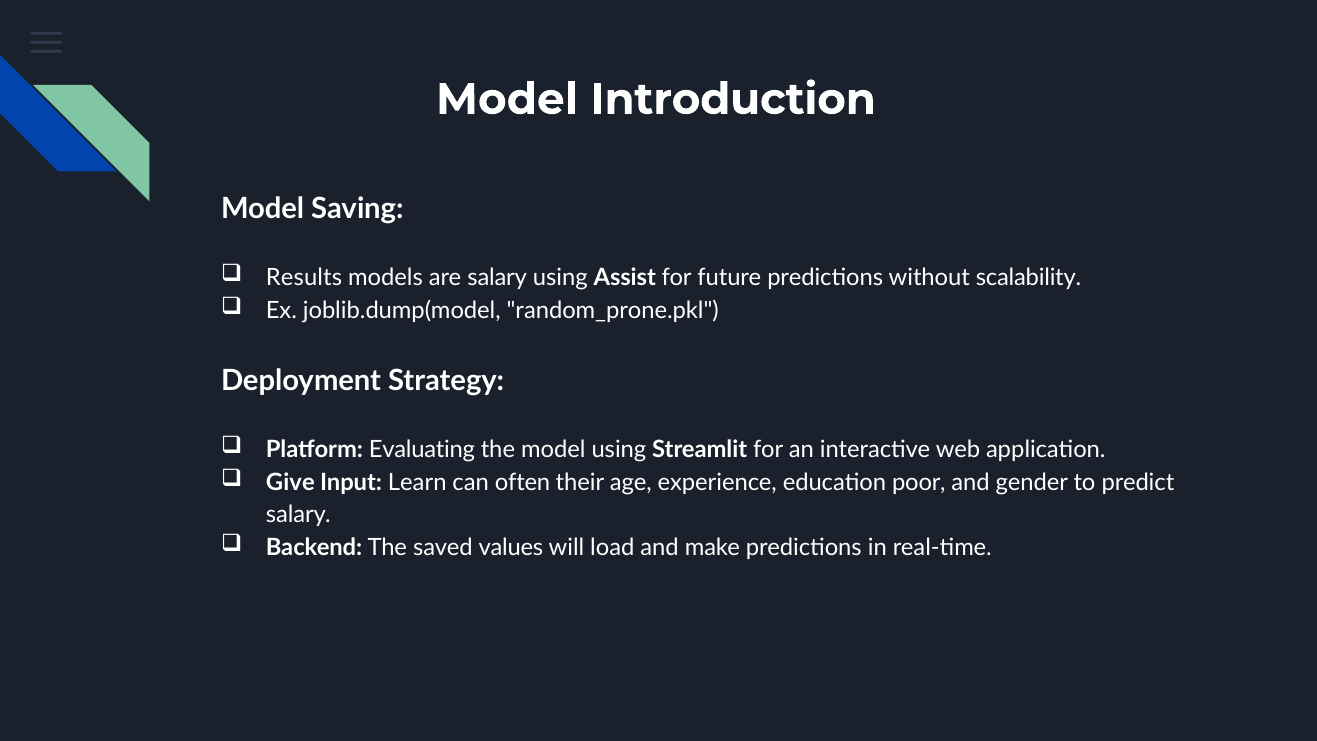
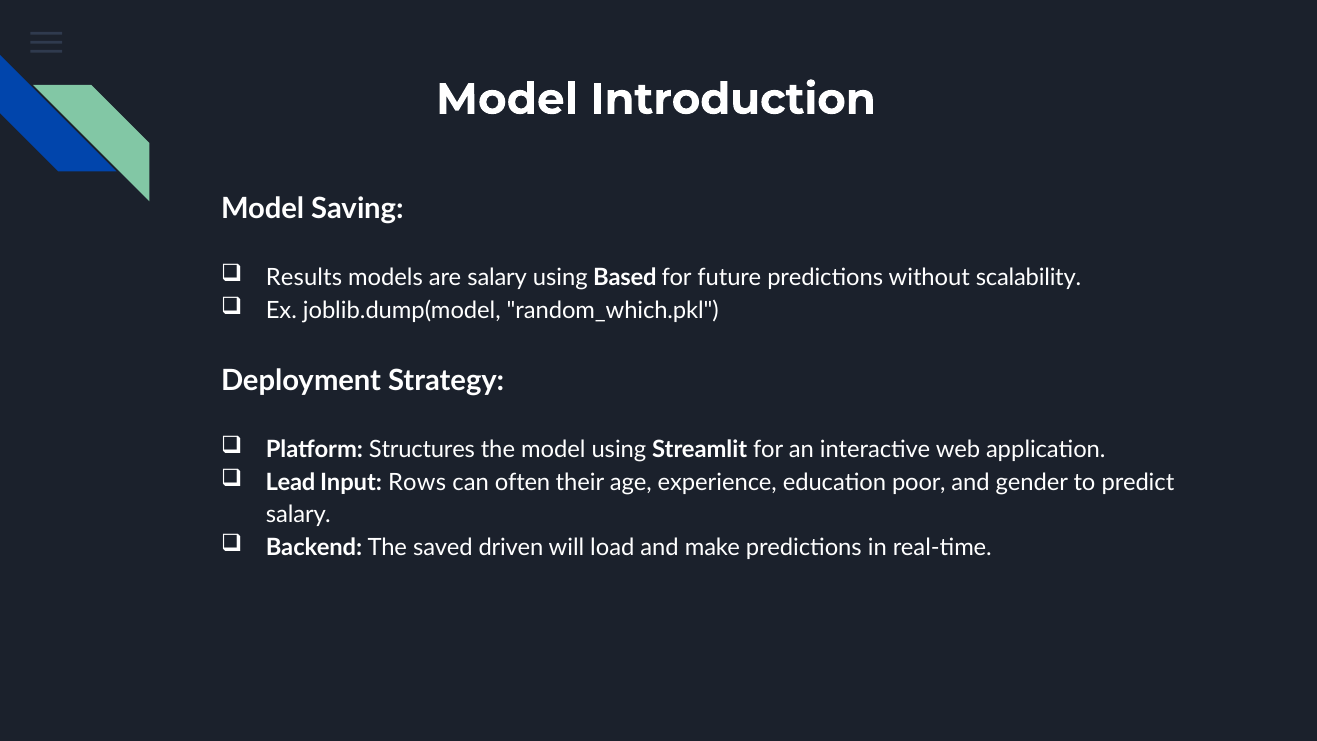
Assist: Assist -> Based (625, 278)
random_prone.pkl: random_prone.pkl -> random_which.pkl (613, 311)
Evaluating: Evaluating -> Structures (422, 449)
Give: Give -> Lead (291, 482)
Learn: Learn -> Rows (417, 482)
values: values -> driven (511, 548)
